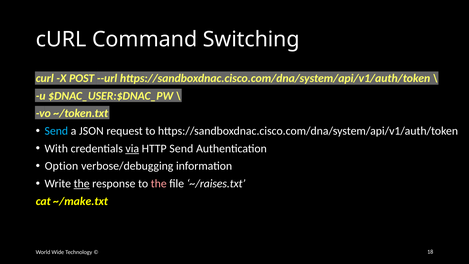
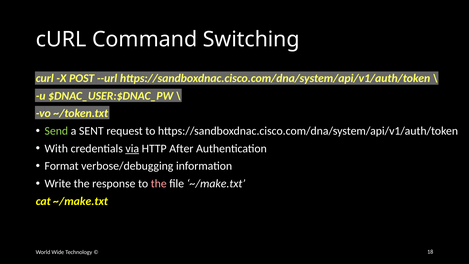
Send colour: light blue -> light green (56, 131)
JSON: JSON -> SENT (91, 131)
HTTP Send: Send -> After (181, 148)
Option: Option -> Format (62, 166)
the underline: present -> none (82, 184)
file ~/raises.txt: ~/raises.txt -> ~/make.txt (216, 184)
